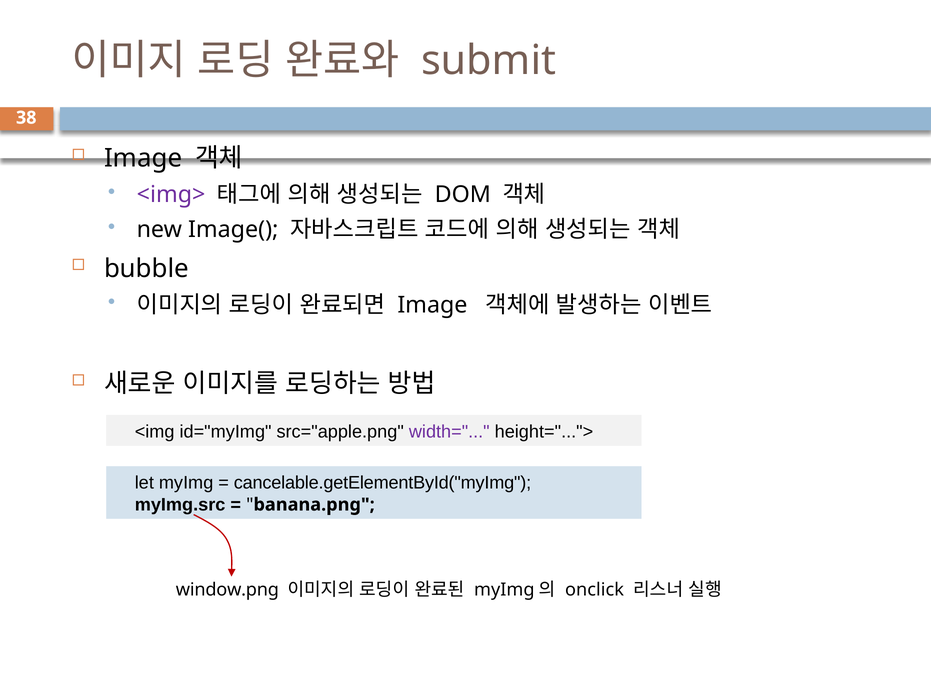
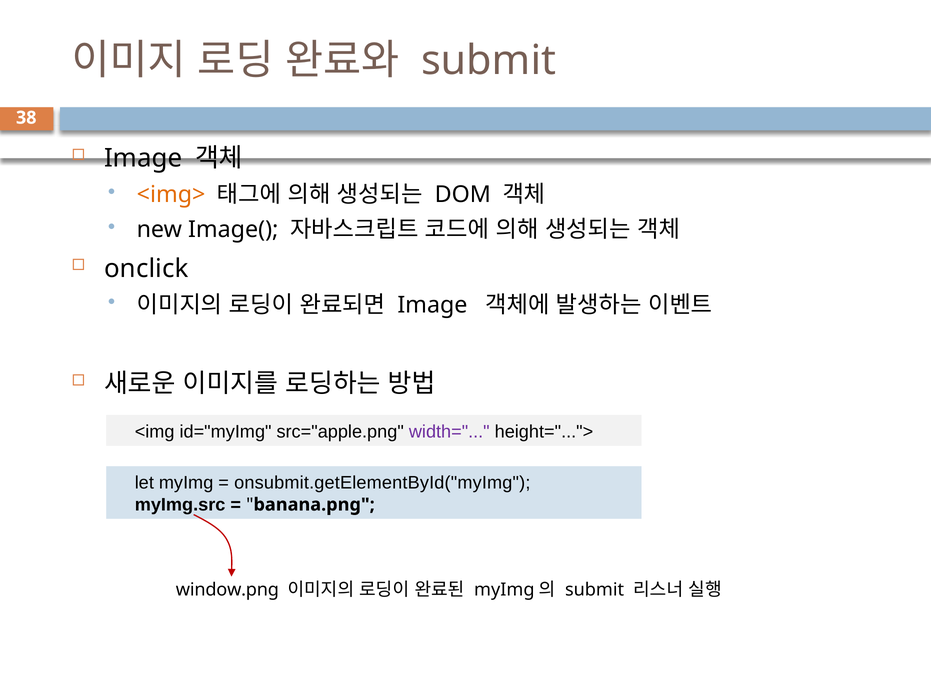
<img> colour: purple -> orange (171, 195)
bubble: bubble -> onclick (146, 269)
cancelable.getElementById("myImg: cancelable.getElementById("myImg -> onsubmit.getElementById("myImg (382, 483)
onclick: onclick -> submit (595, 590)
